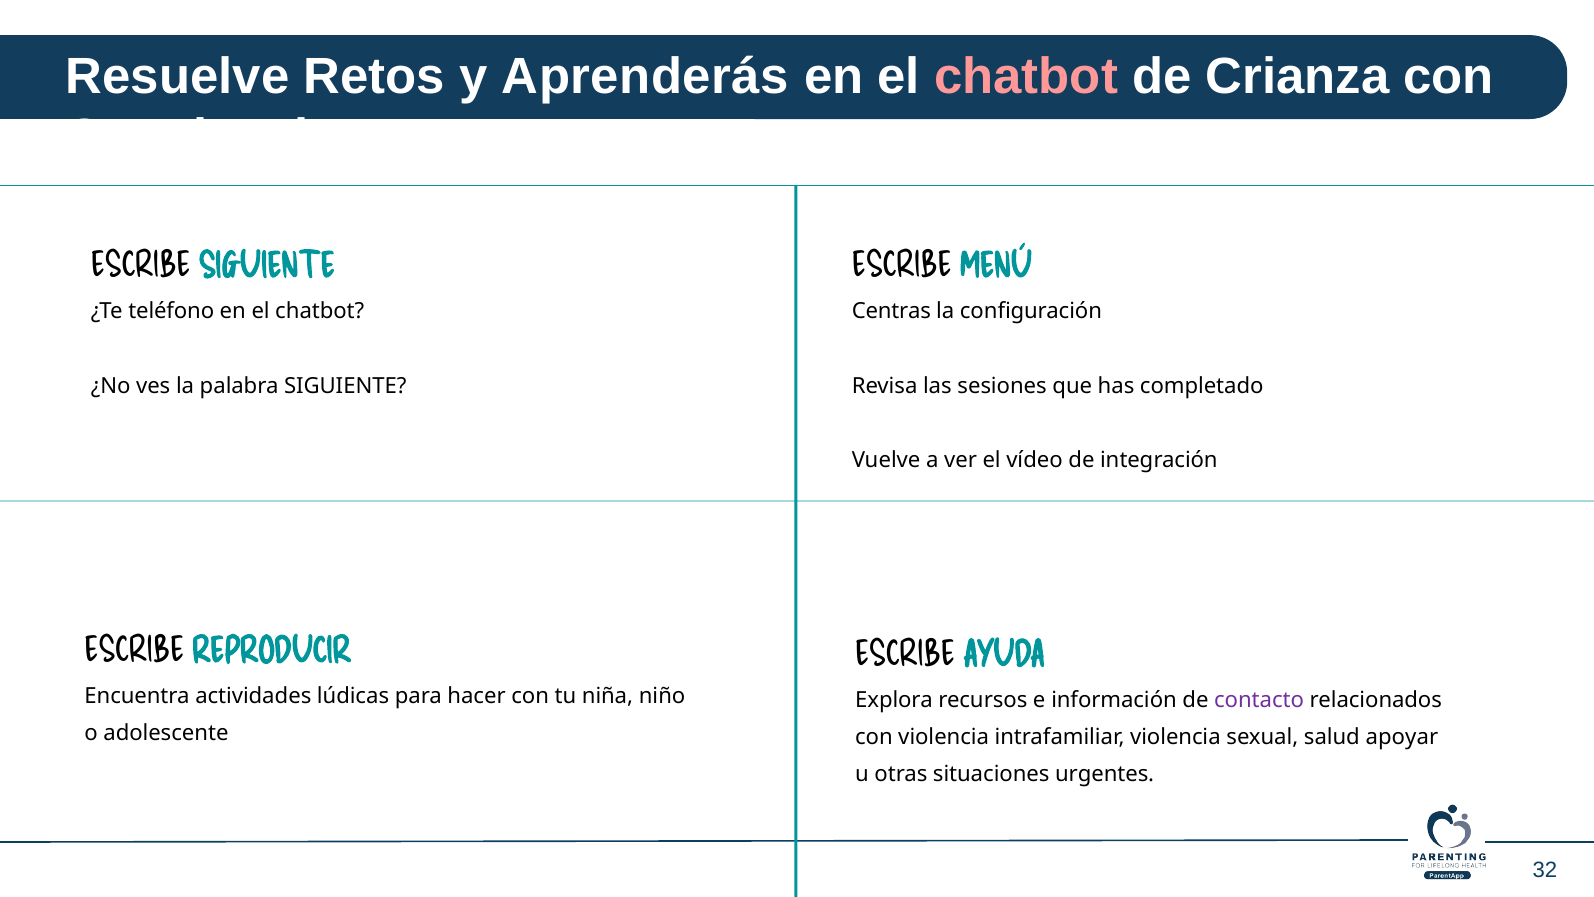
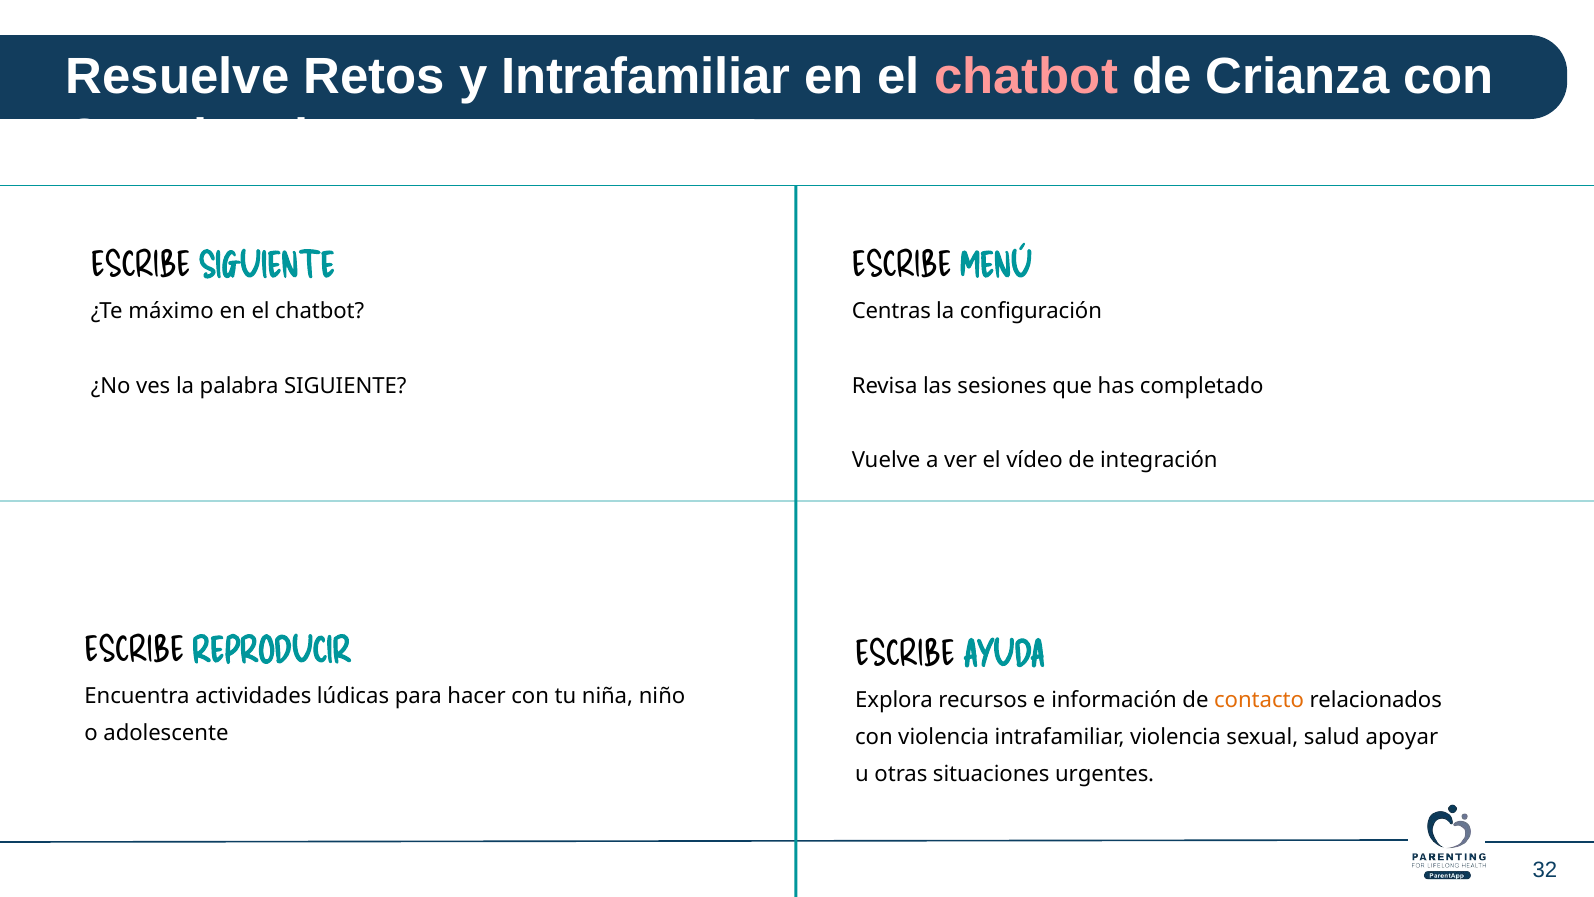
y Aprenderás: Aprenderás -> Intrafamiliar (646, 76)
teléfono: teléfono -> máximo (171, 311)
contacto colour: purple -> orange (1259, 700)
